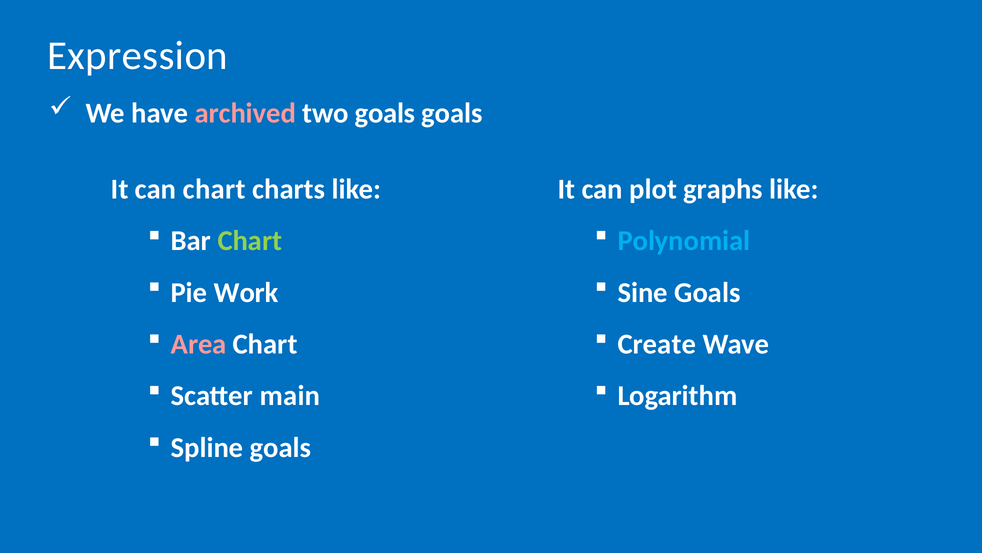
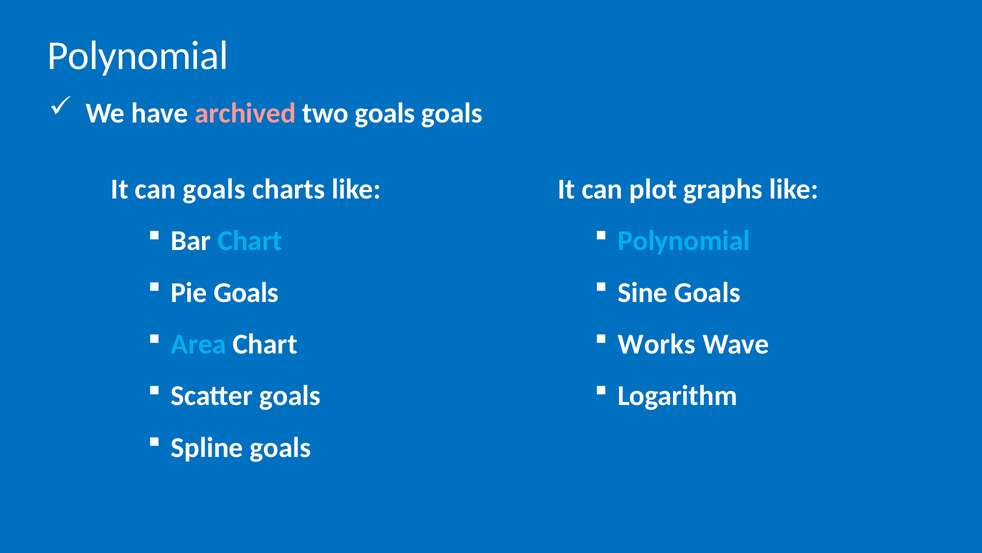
Expression: Expression -> Polynomial (138, 56)
can chart: chart -> goals (214, 189)
Chart colour: light green -> light blue (250, 241)
Pie Work: Work -> Goals (246, 292)
Area colour: pink -> light blue (199, 344)
Create: Create -> Works (657, 344)
Scatter main: main -> goals (290, 395)
